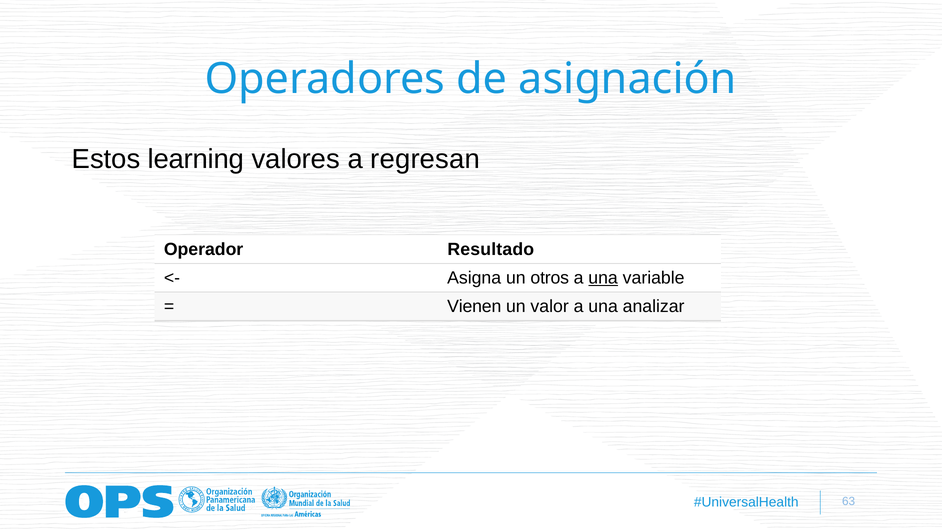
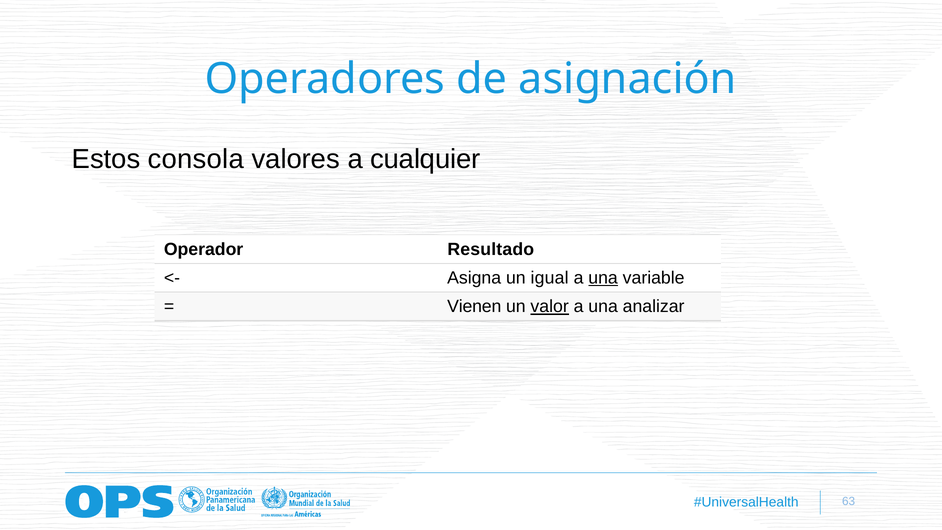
learning: learning -> consola (196, 159)
regresan: regresan -> cualquier (425, 159)
otros: otros -> igual (550, 278)
valor underline: none -> present (550, 307)
